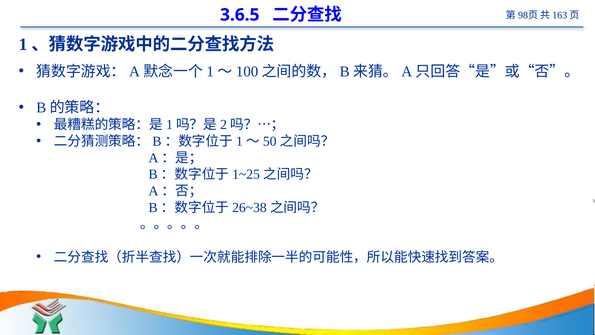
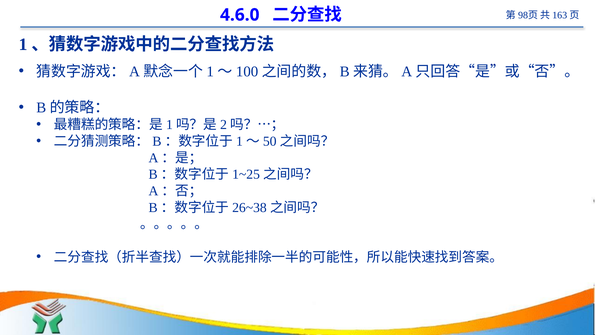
3.6.5: 3.6.5 -> 4.6.0 (240, 15)
